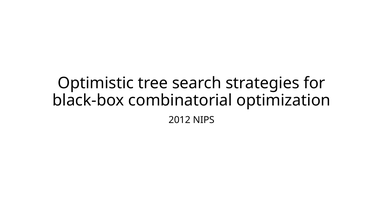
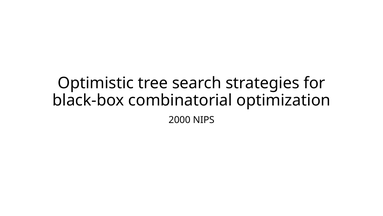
2012: 2012 -> 2000 (179, 120)
